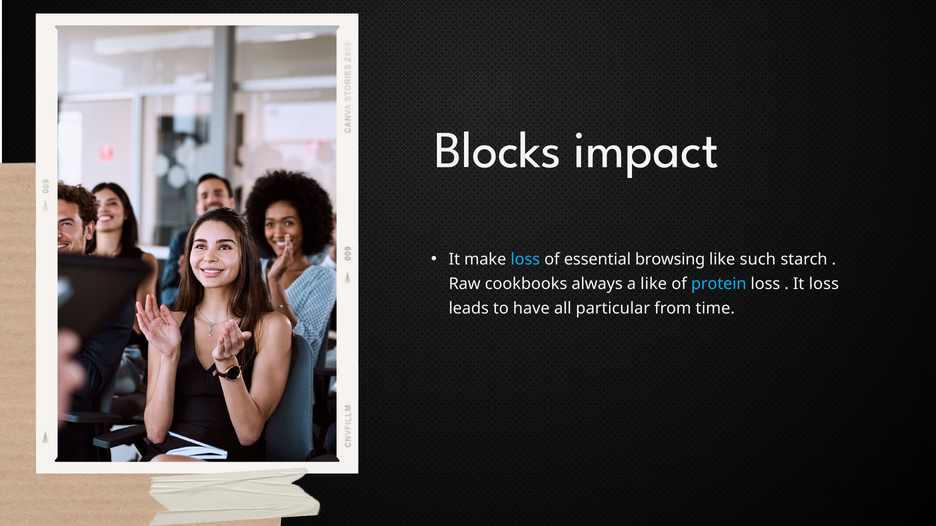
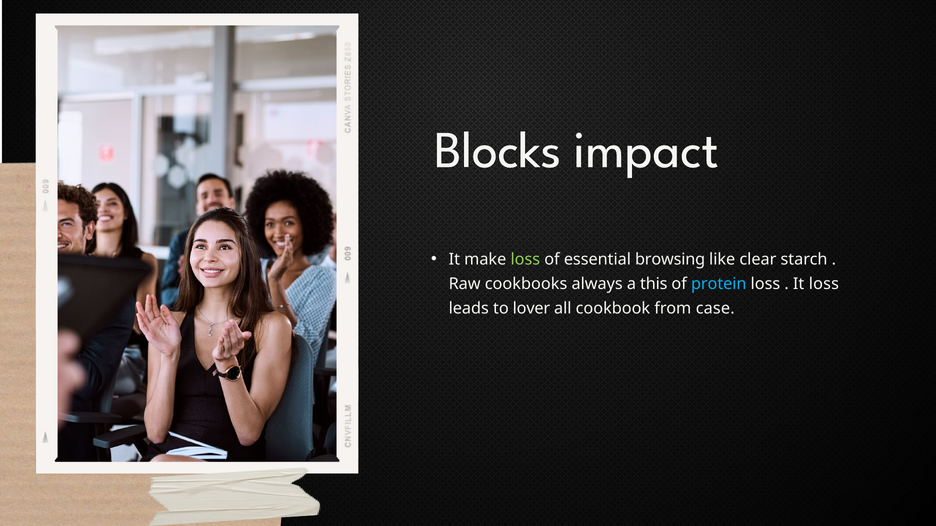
loss colour: light blue -> light green (525, 260)
such: such -> clear (758, 260)
a like: like -> this (654, 284)
have: have -> lover (531, 308)
particular: particular -> cookbook (613, 308)
time: time -> case (715, 308)
